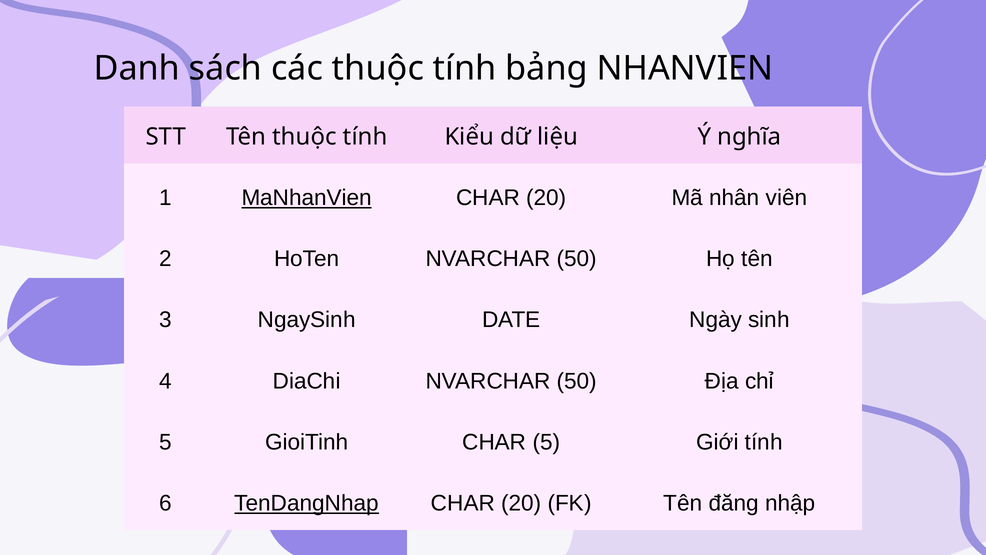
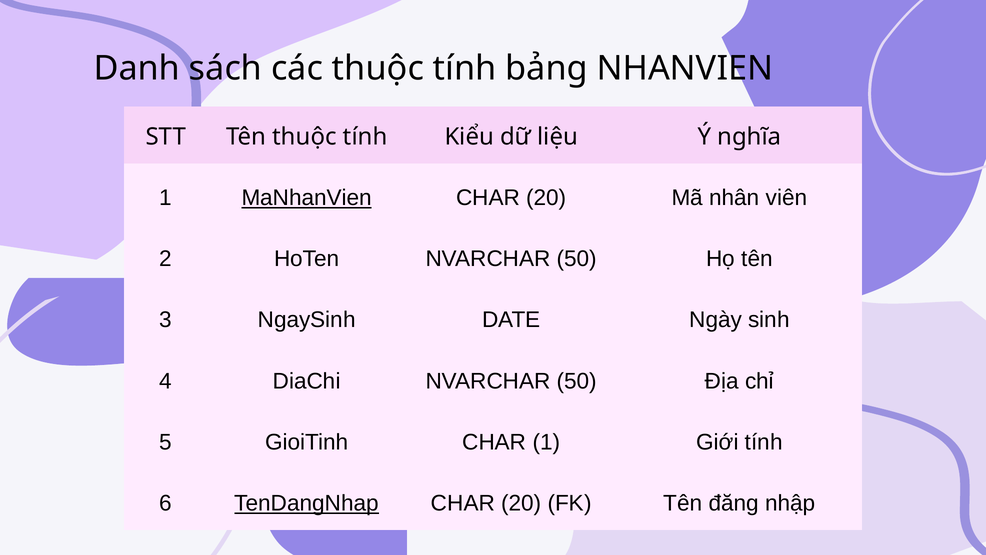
CHAR 5: 5 -> 1 (546, 442)
